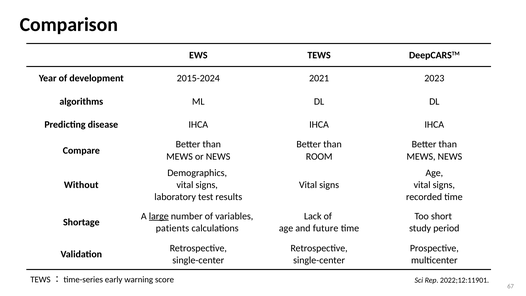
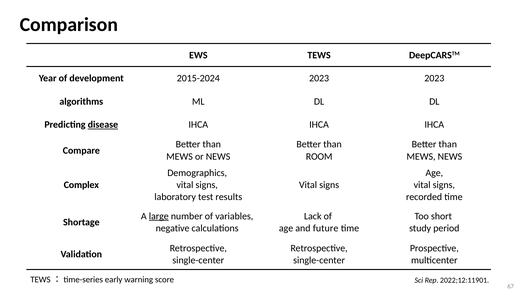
2015-2024 2021: 2021 -> 2023 (319, 78)
disease underline: none -> present (103, 125)
Without: Without -> Complex (81, 185)
patients: patients -> negative (173, 228)
